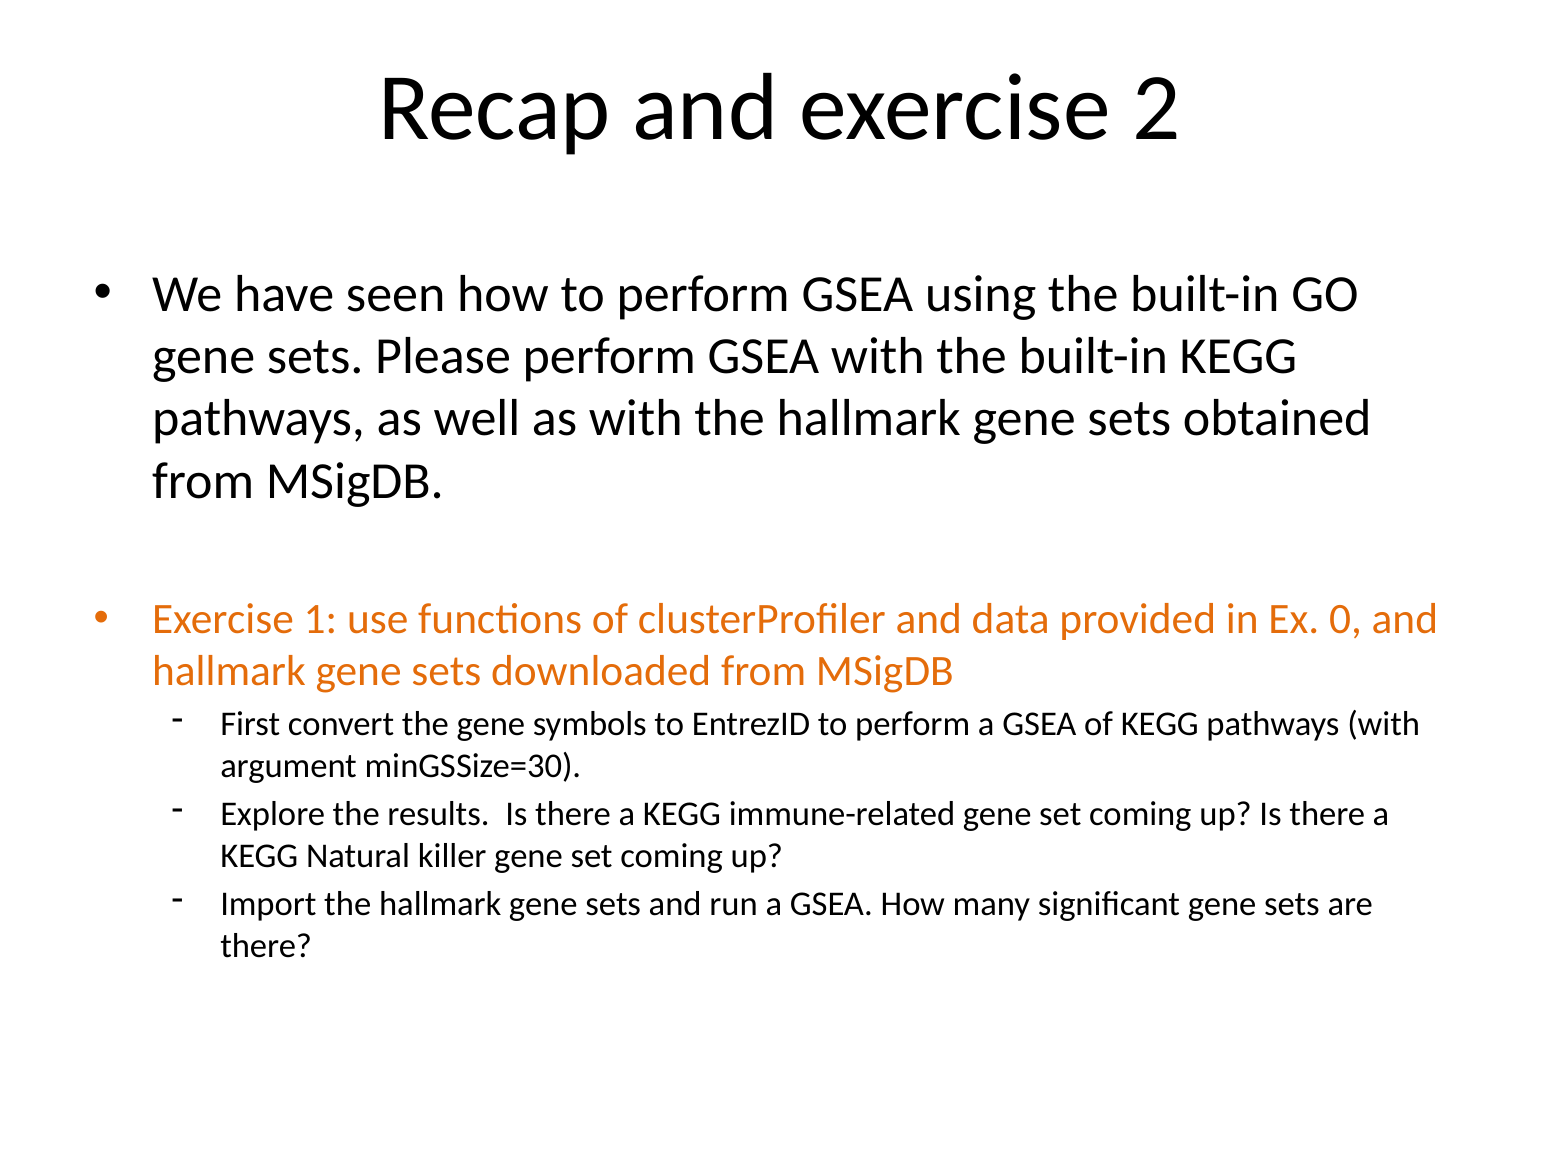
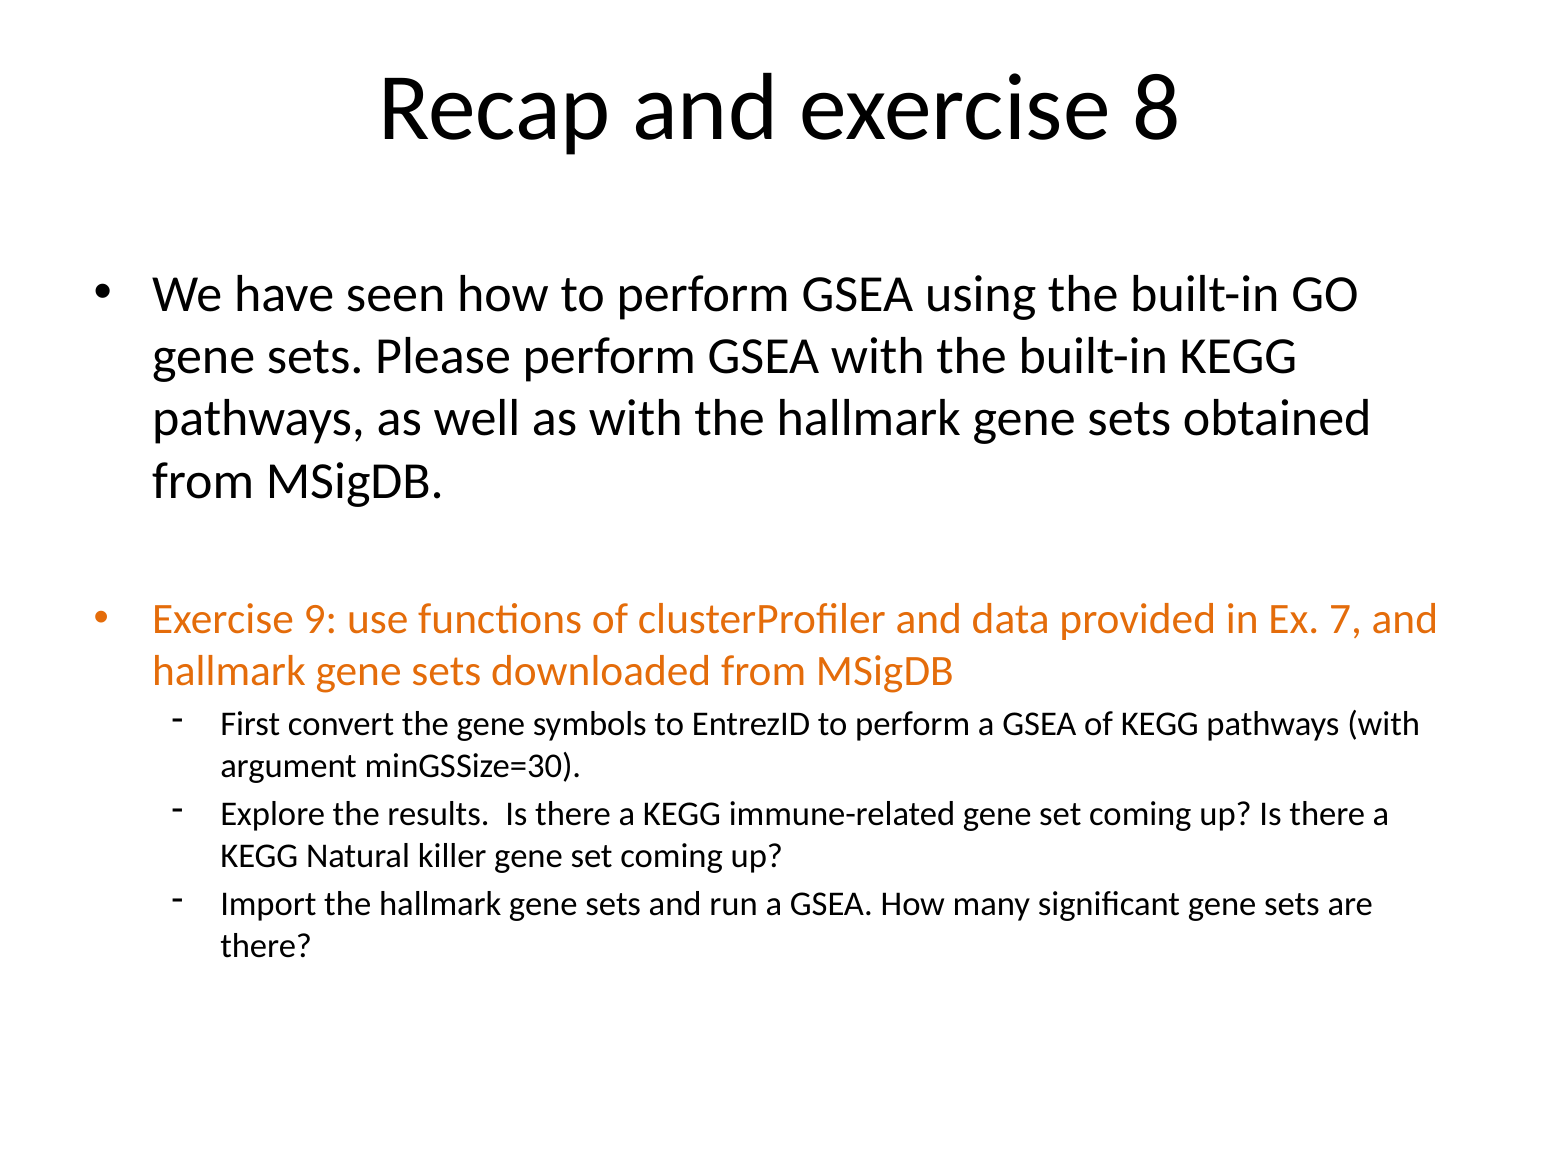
2: 2 -> 8 (1156, 108)
1: 1 -> 9 (320, 619)
0: 0 -> 7 (1346, 619)
